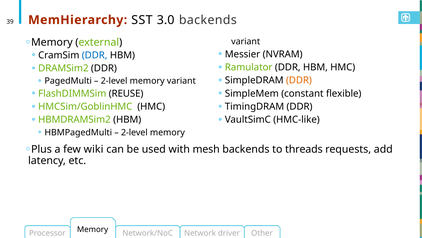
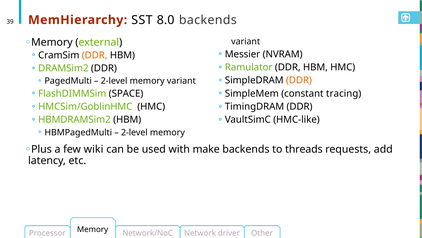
3.0: 3.0 -> 8.0 (166, 20)
DDR colour: blue -> orange (95, 55)
flexible: flexible -> tracing (344, 93)
REUSE: REUSE -> SPACE (126, 93)
mesh: mesh -> make (206, 149)
